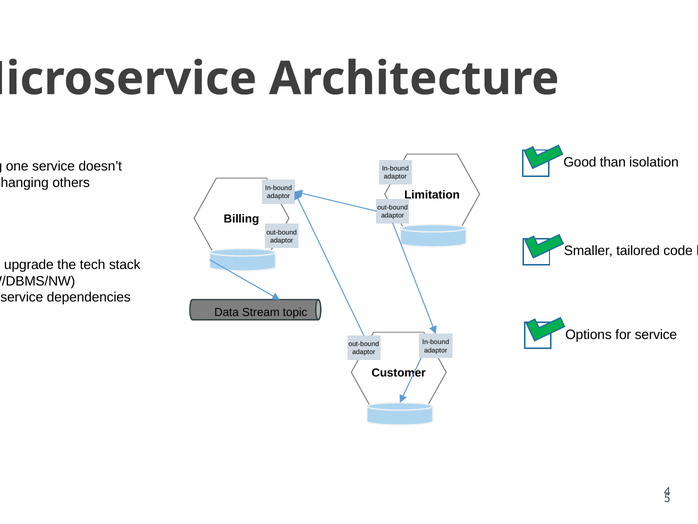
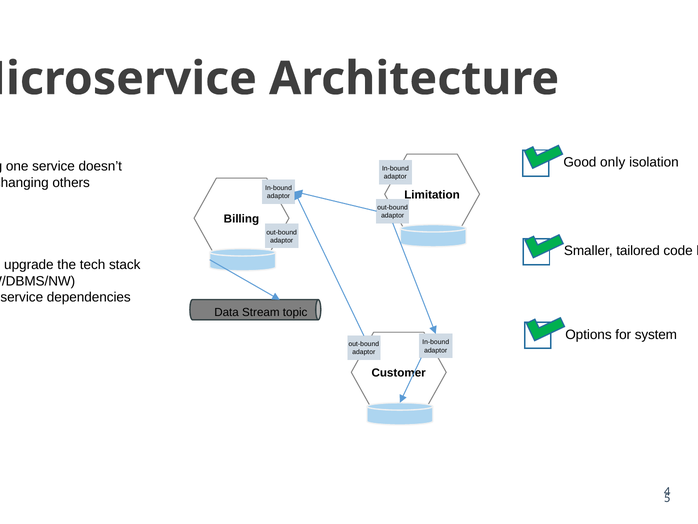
than: than -> only (613, 162)
for service: service -> system (656, 334)
